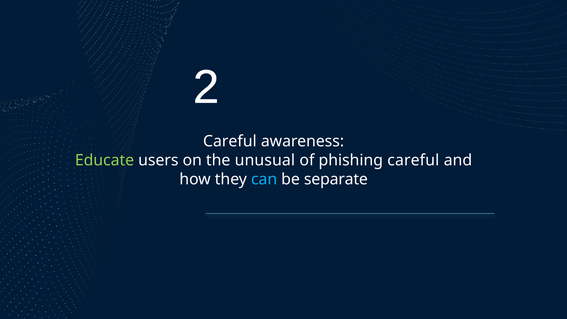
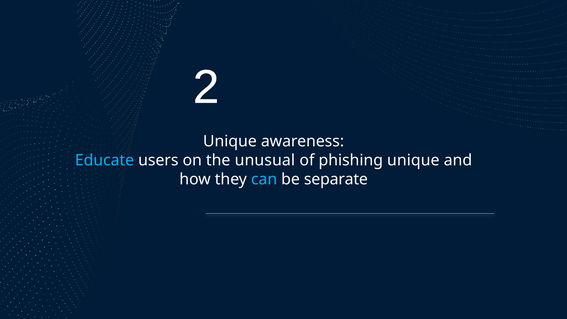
Careful: Careful -> Unique (230, 141)
Educate colour: light green -> light blue (105, 160)
phishing careful: careful -> unique (413, 160)
